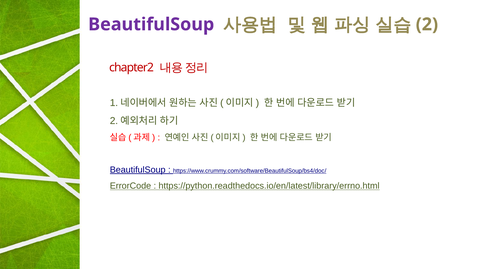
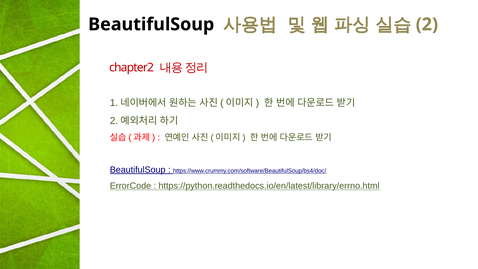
BeautifulSoup colour: purple -> black (151, 24)
